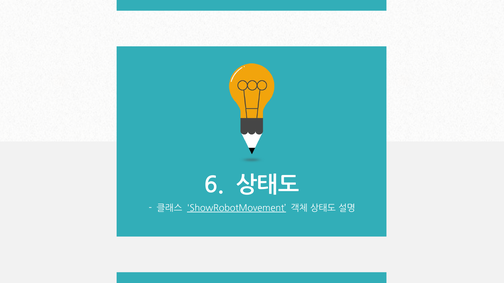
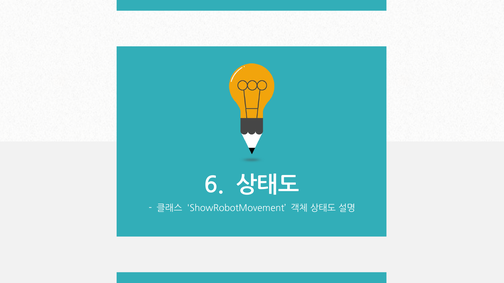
ShowRobotMovement underline: present -> none (236, 208)
